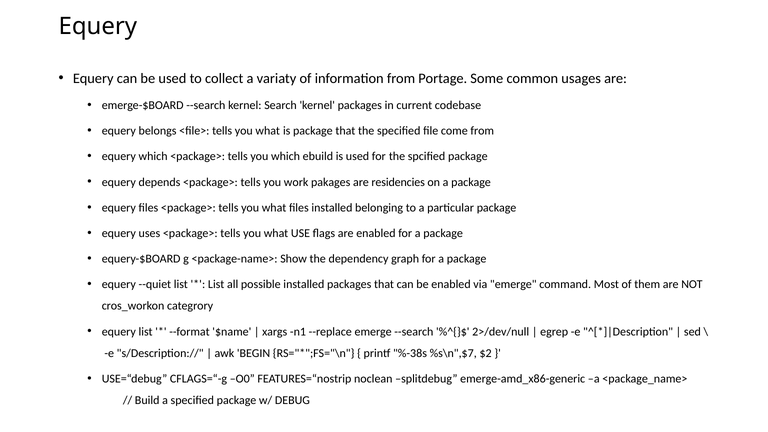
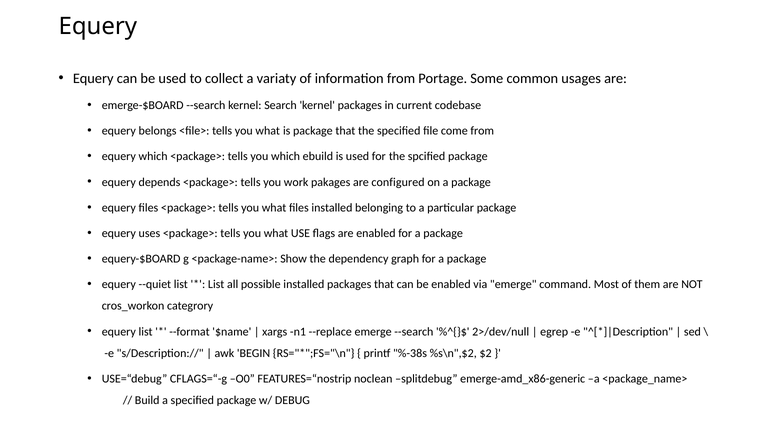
residencies: residencies -> configured (398, 182)
%s\n",$7: %s\n",$7 -> %s\n",$2 (453, 353)
